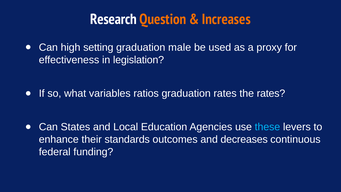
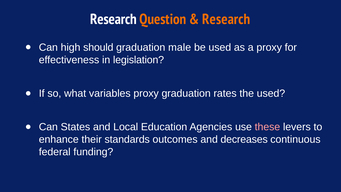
Increases: Increases -> Research (226, 19)
setting: setting -> should (98, 47)
variables ratios: ratios -> proxy (146, 93)
the rates: rates -> used (271, 93)
these colour: light blue -> pink (267, 127)
